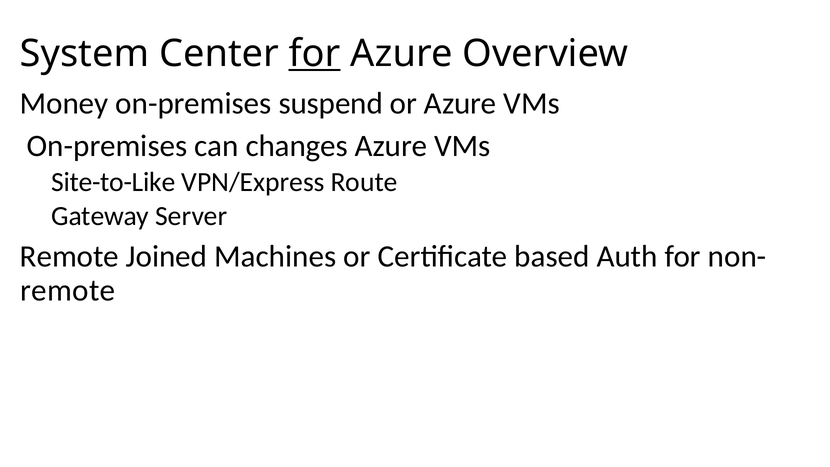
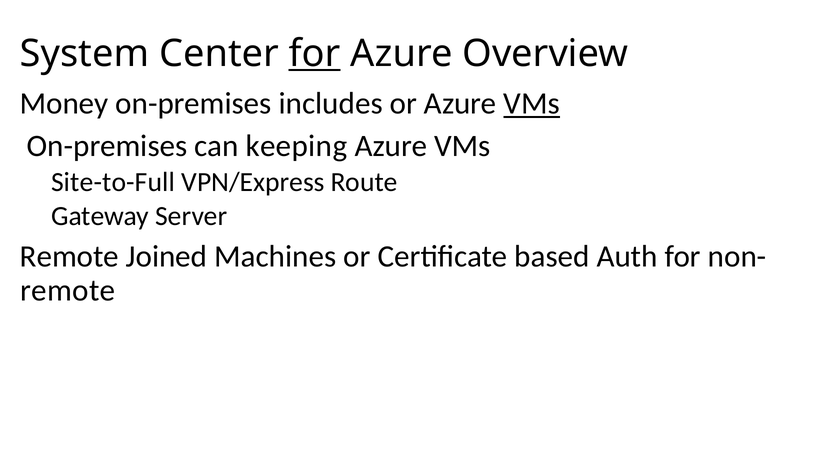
suspend: suspend -> includes (331, 104)
VMs underline: none -> present (532, 104)
changes: changes -> keeping (296, 146)
Site-to-Like: Site-to-Like -> Site-to-Full (113, 182)
